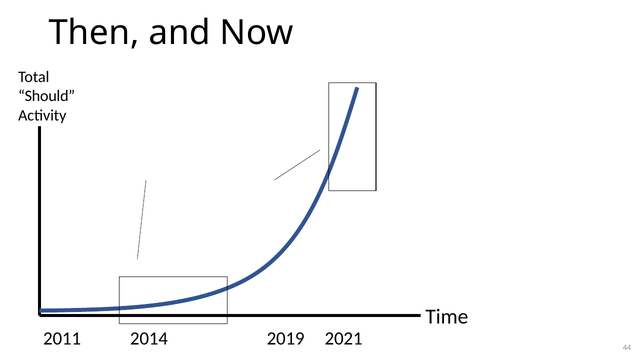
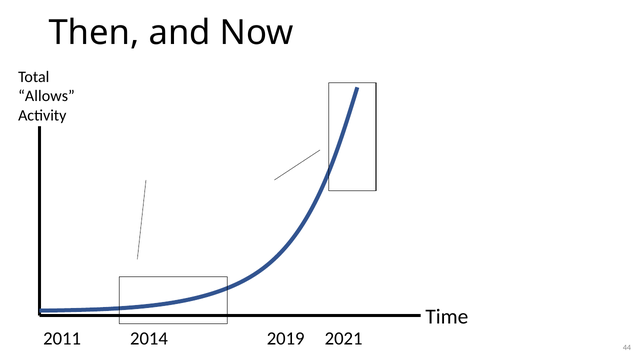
Should: Should -> Allows (46, 96)
